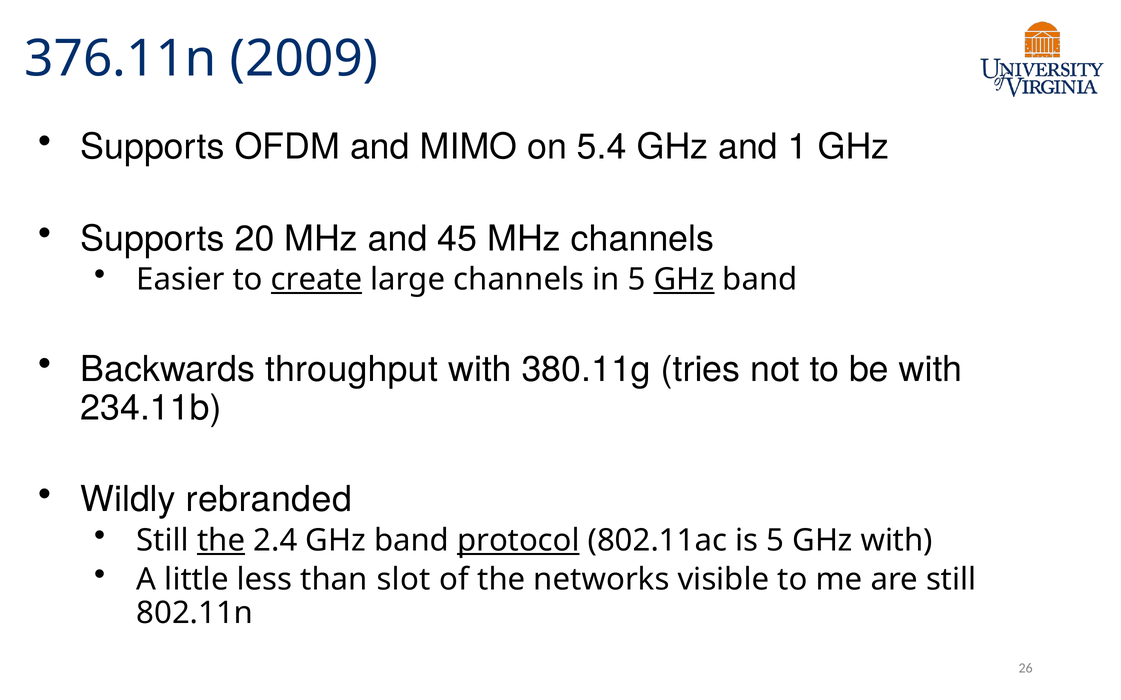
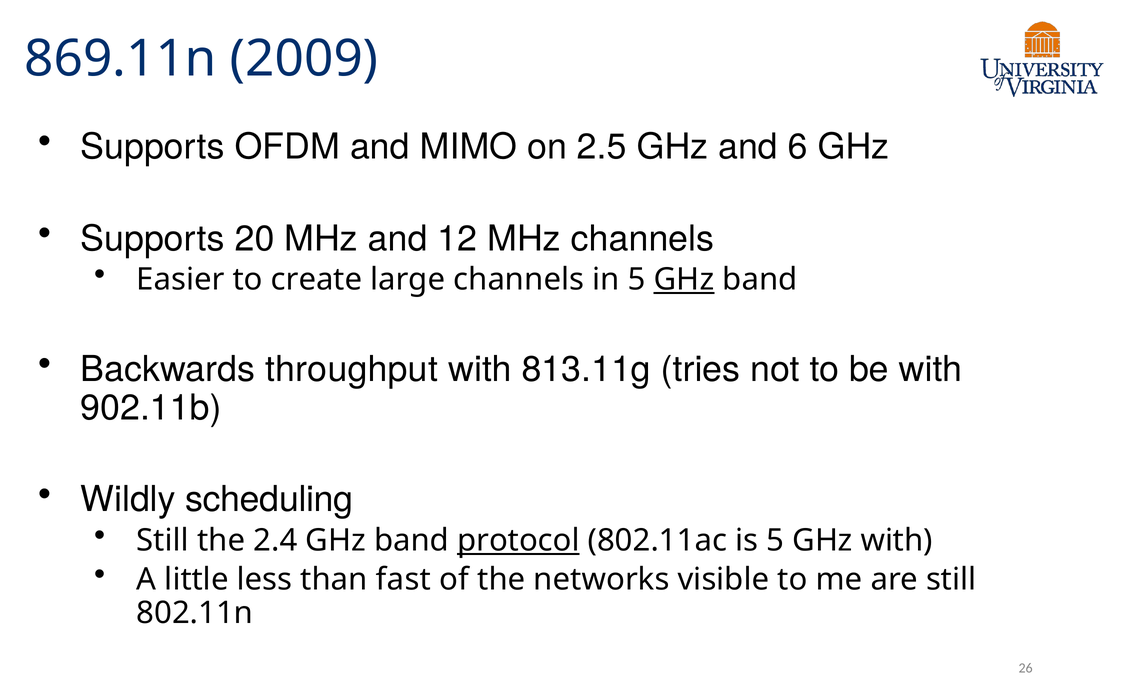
376.11n: 376.11n -> 869.11n (121, 59)
5.4: 5.4 -> 2.5 (602, 147)
1: 1 -> 6 (798, 147)
45: 45 -> 12 (457, 239)
create underline: present -> none (317, 280)
380.11g: 380.11g -> 813.11g (586, 370)
234.11b: 234.11b -> 902.11b (151, 408)
rebranded: rebranded -> scheduling (269, 500)
the underline: present -> none (221, 541)
slot: slot -> fast (404, 580)
